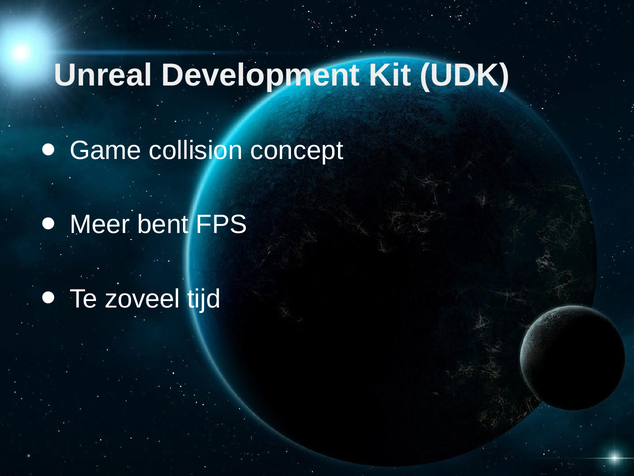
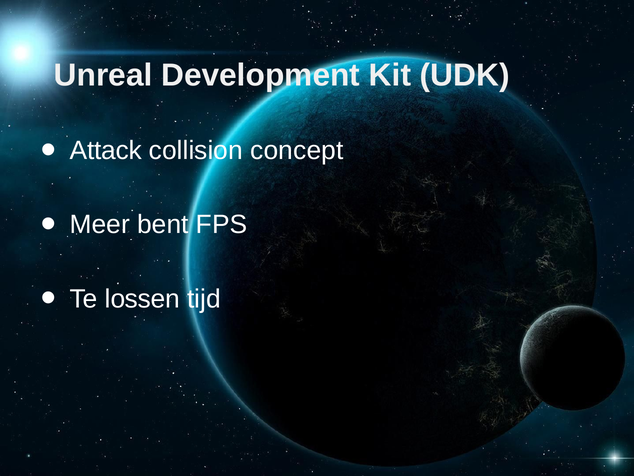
Game: Game -> Attack (106, 151)
zoveel: zoveel -> lossen (142, 298)
